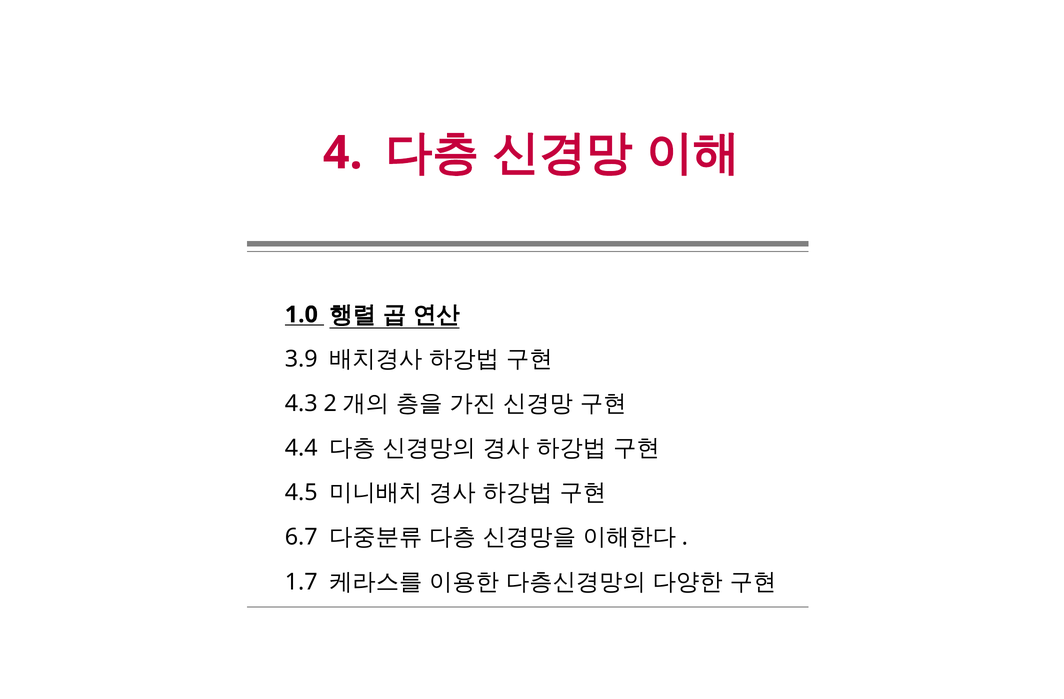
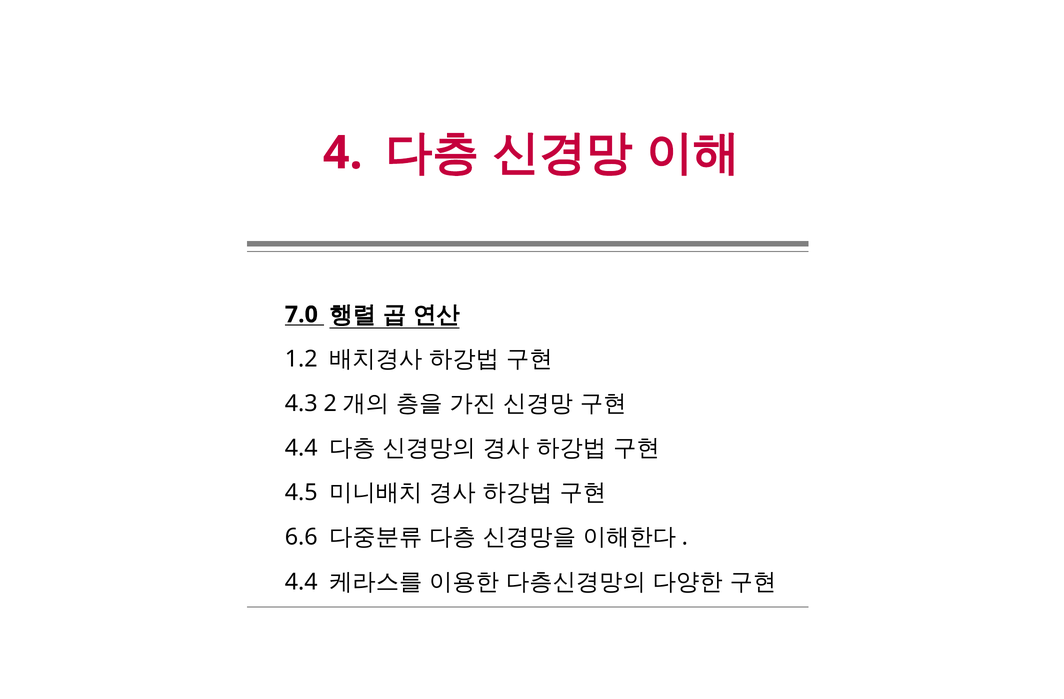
1.0: 1.0 -> 7.0 (301, 315)
3.9: 3.9 -> 1.2 (301, 359)
6.7: 6.7 -> 6.6 (301, 537)
1.7: 1.7 -> 4.4 (301, 582)
